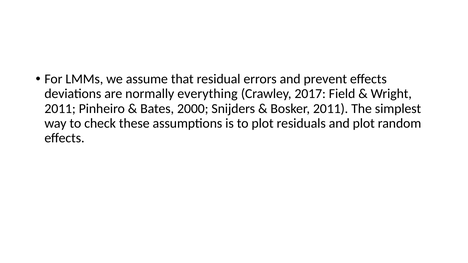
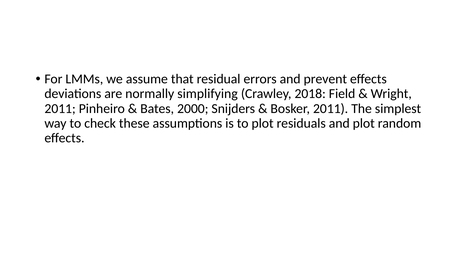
everything: everything -> simplifying (208, 94)
2017: 2017 -> 2018 (310, 94)
